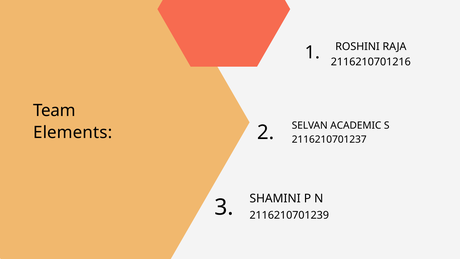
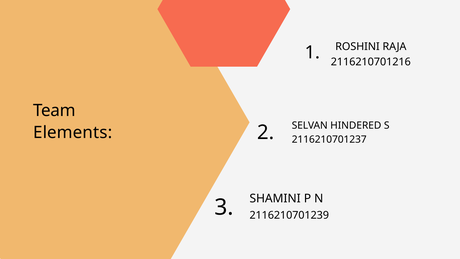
ACADEMIC: ACADEMIC -> HINDERED (356, 125)
